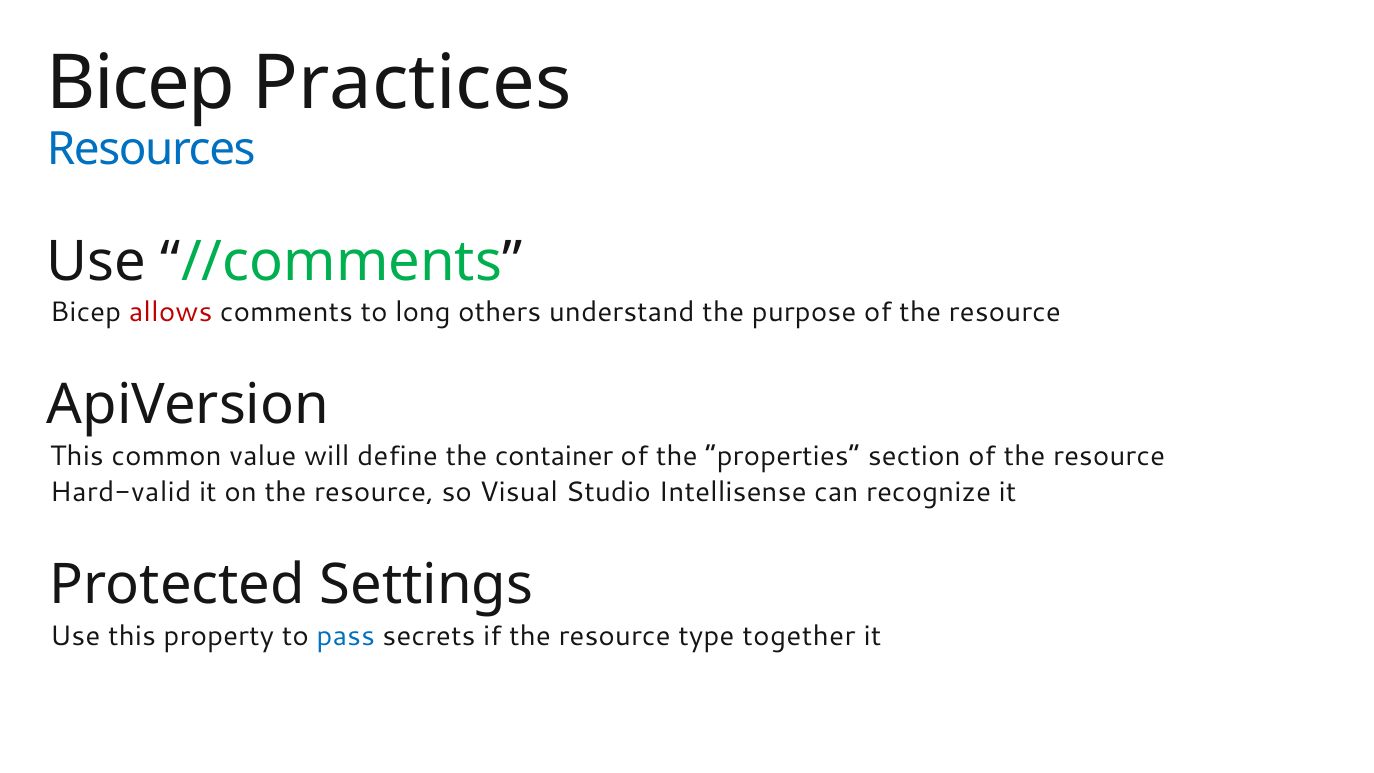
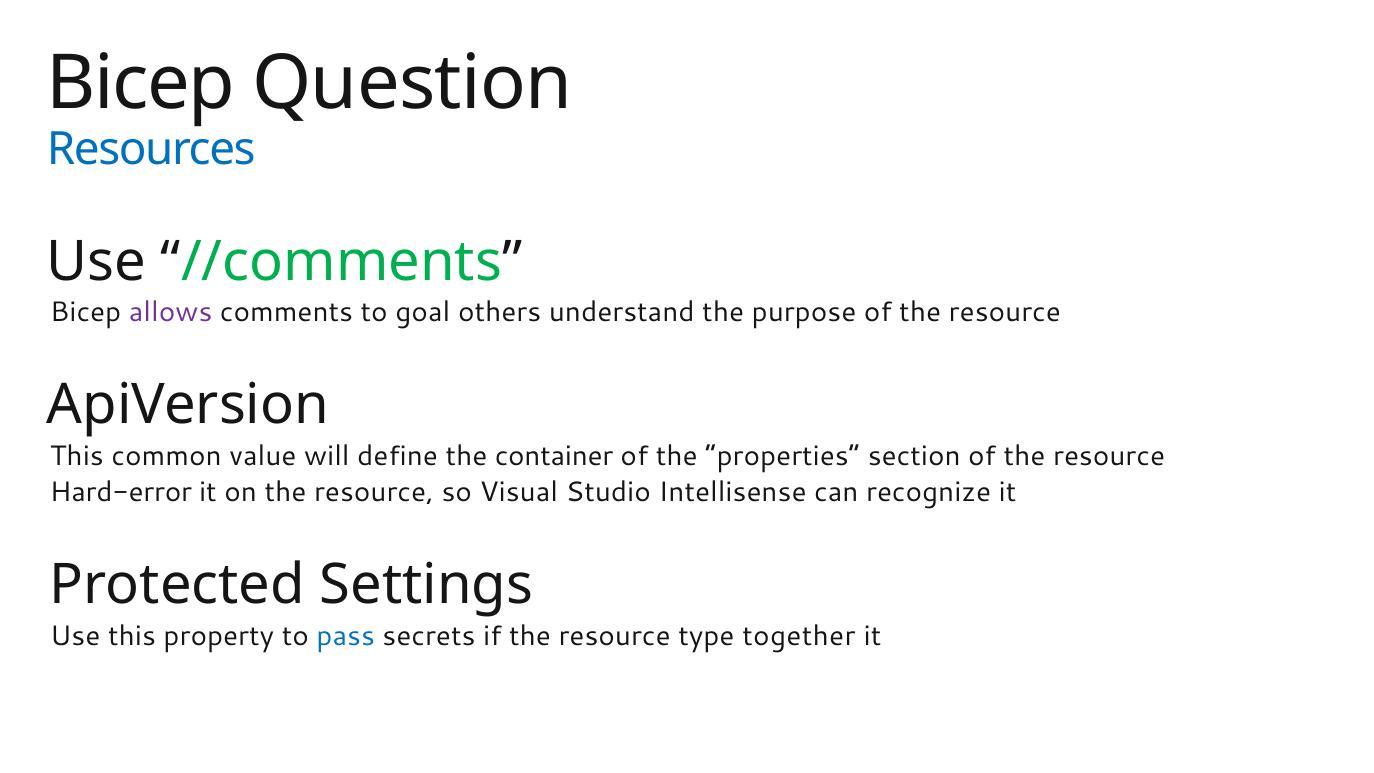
Practices: Practices -> Question (412, 83)
allows colour: red -> purple (171, 313)
long: long -> goal (423, 313)
Hard-valid: Hard-valid -> Hard-error (121, 492)
